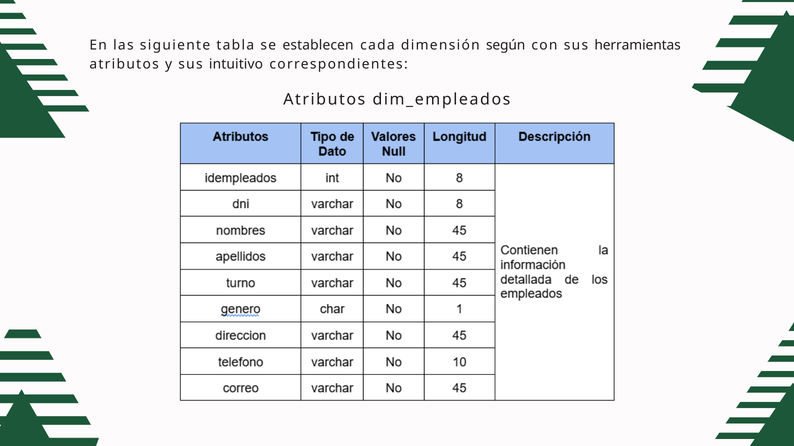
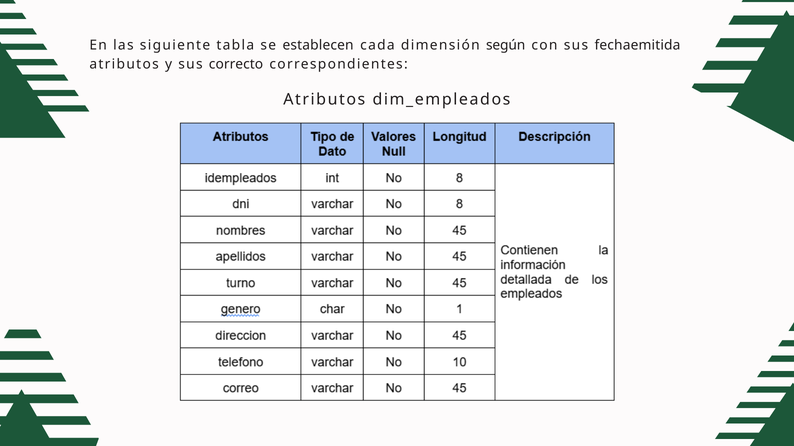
herramientas: herramientas -> fechaemitida (637, 45)
intuitivo: intuitivo -> correcto (236, 65)
